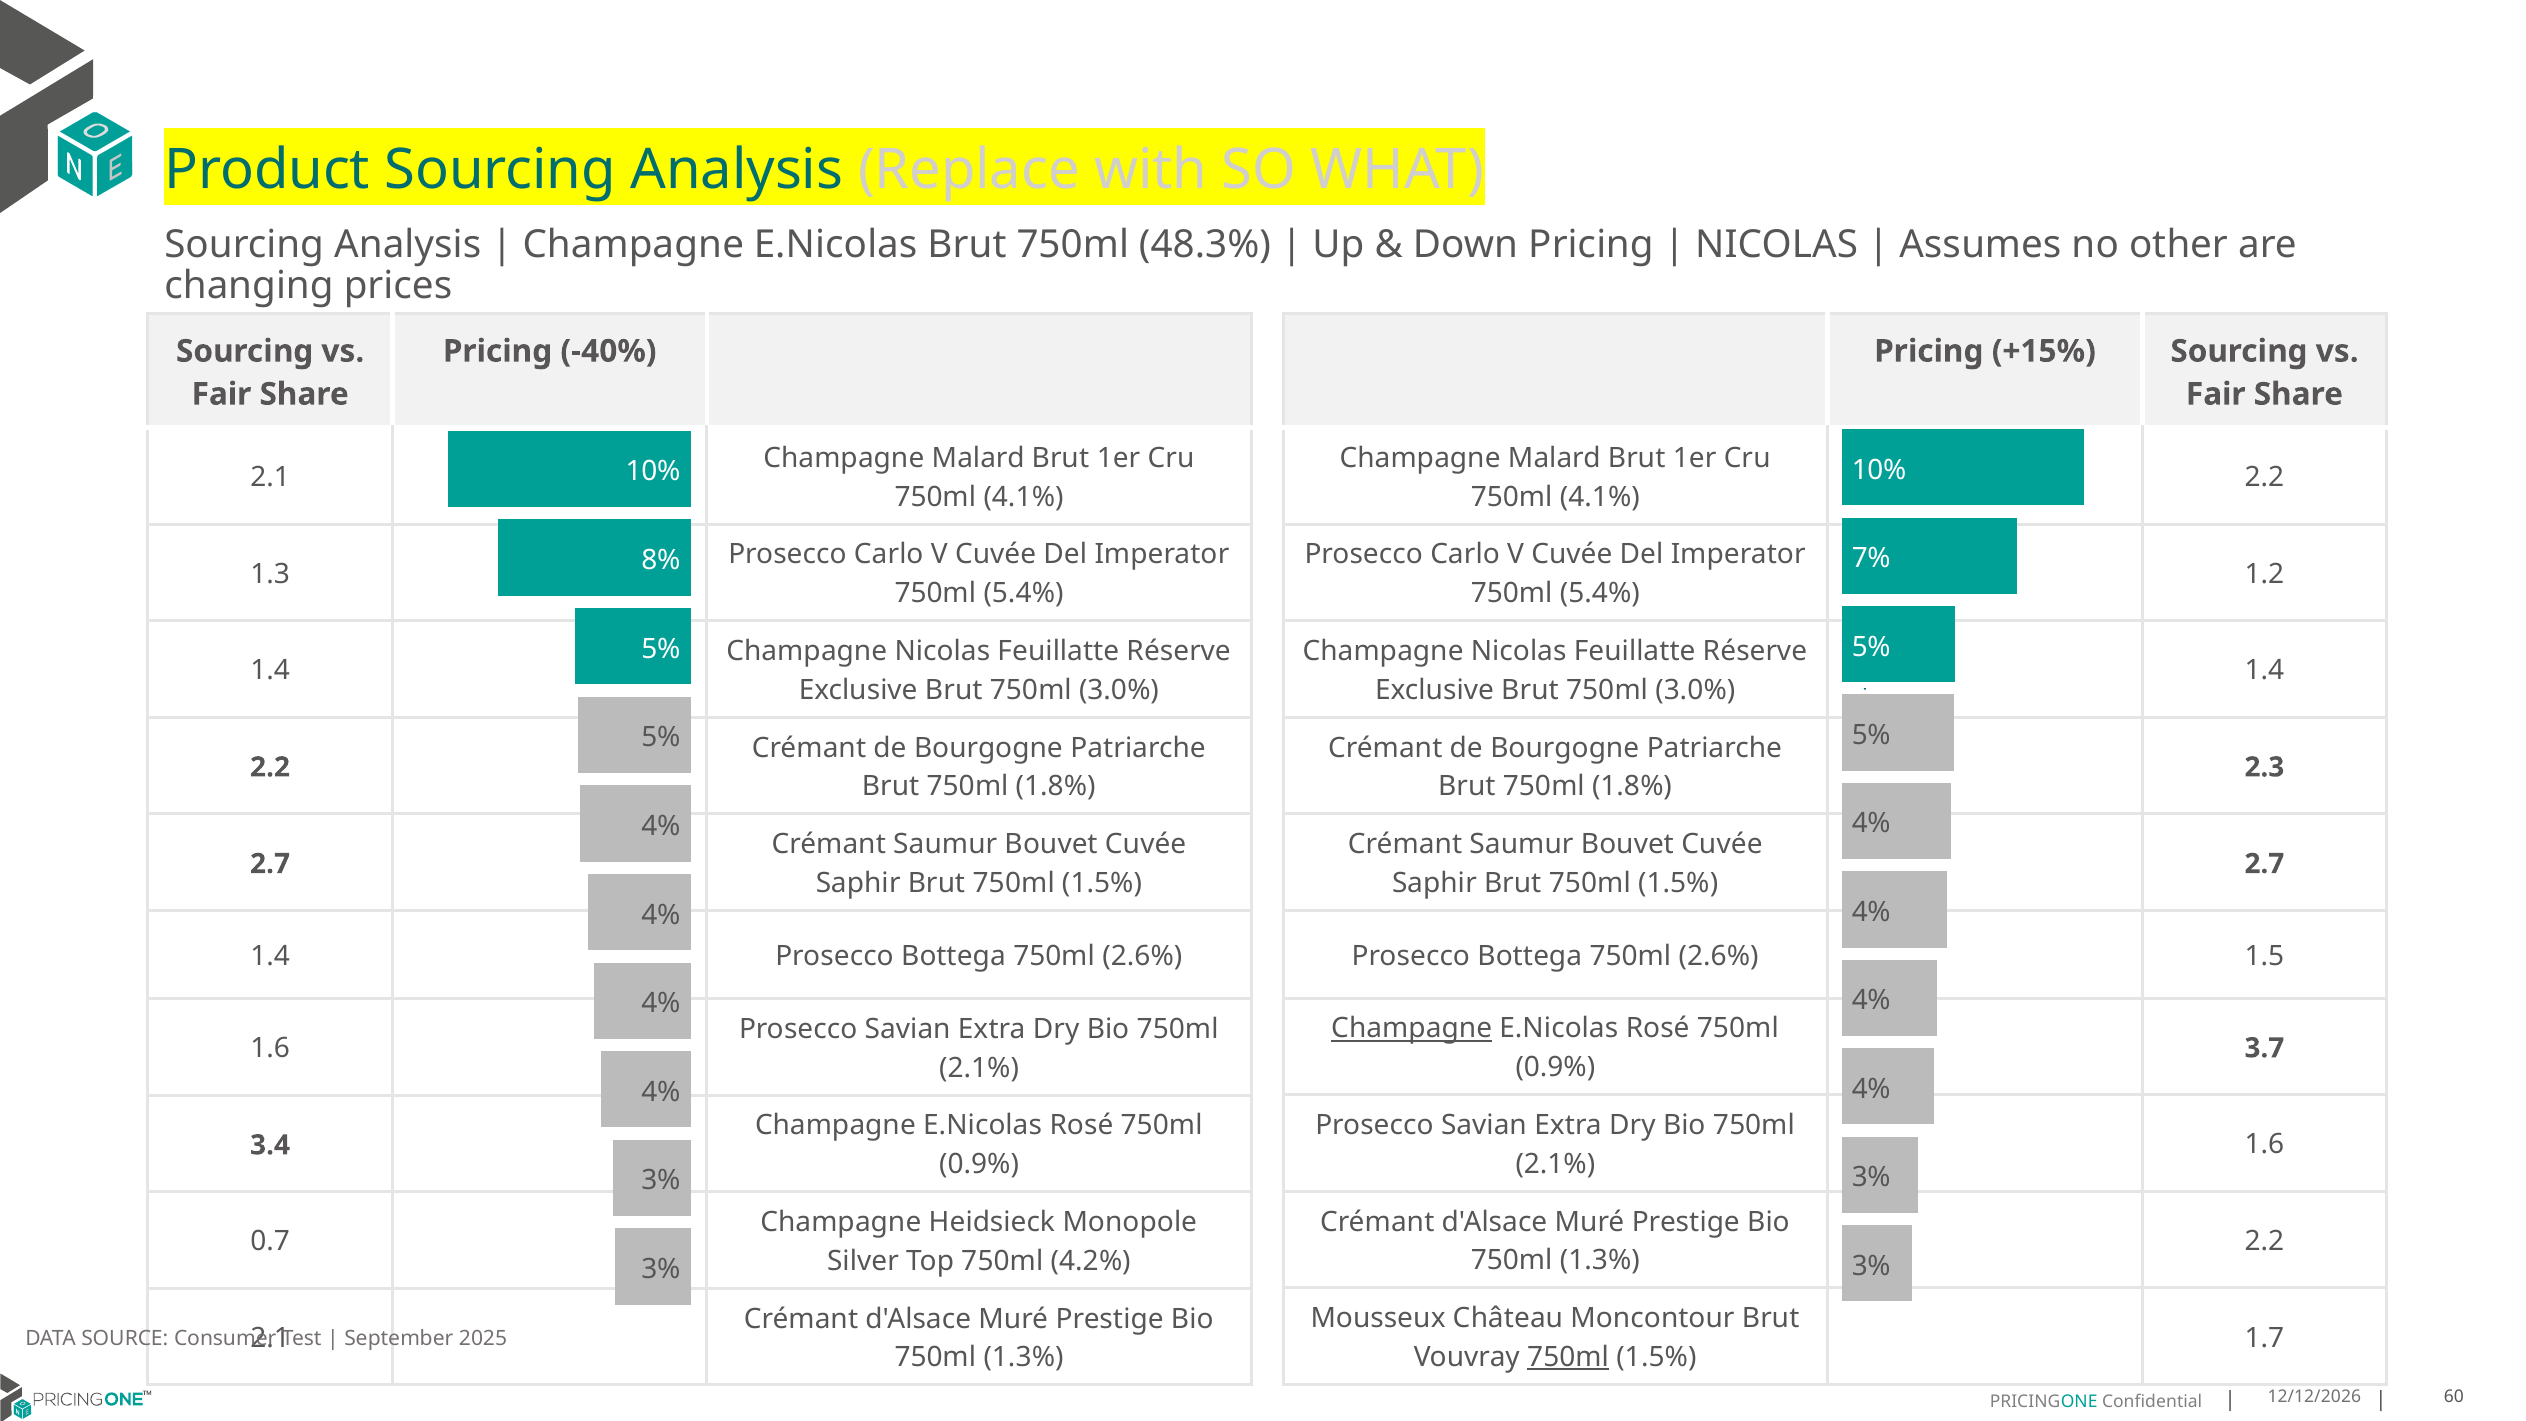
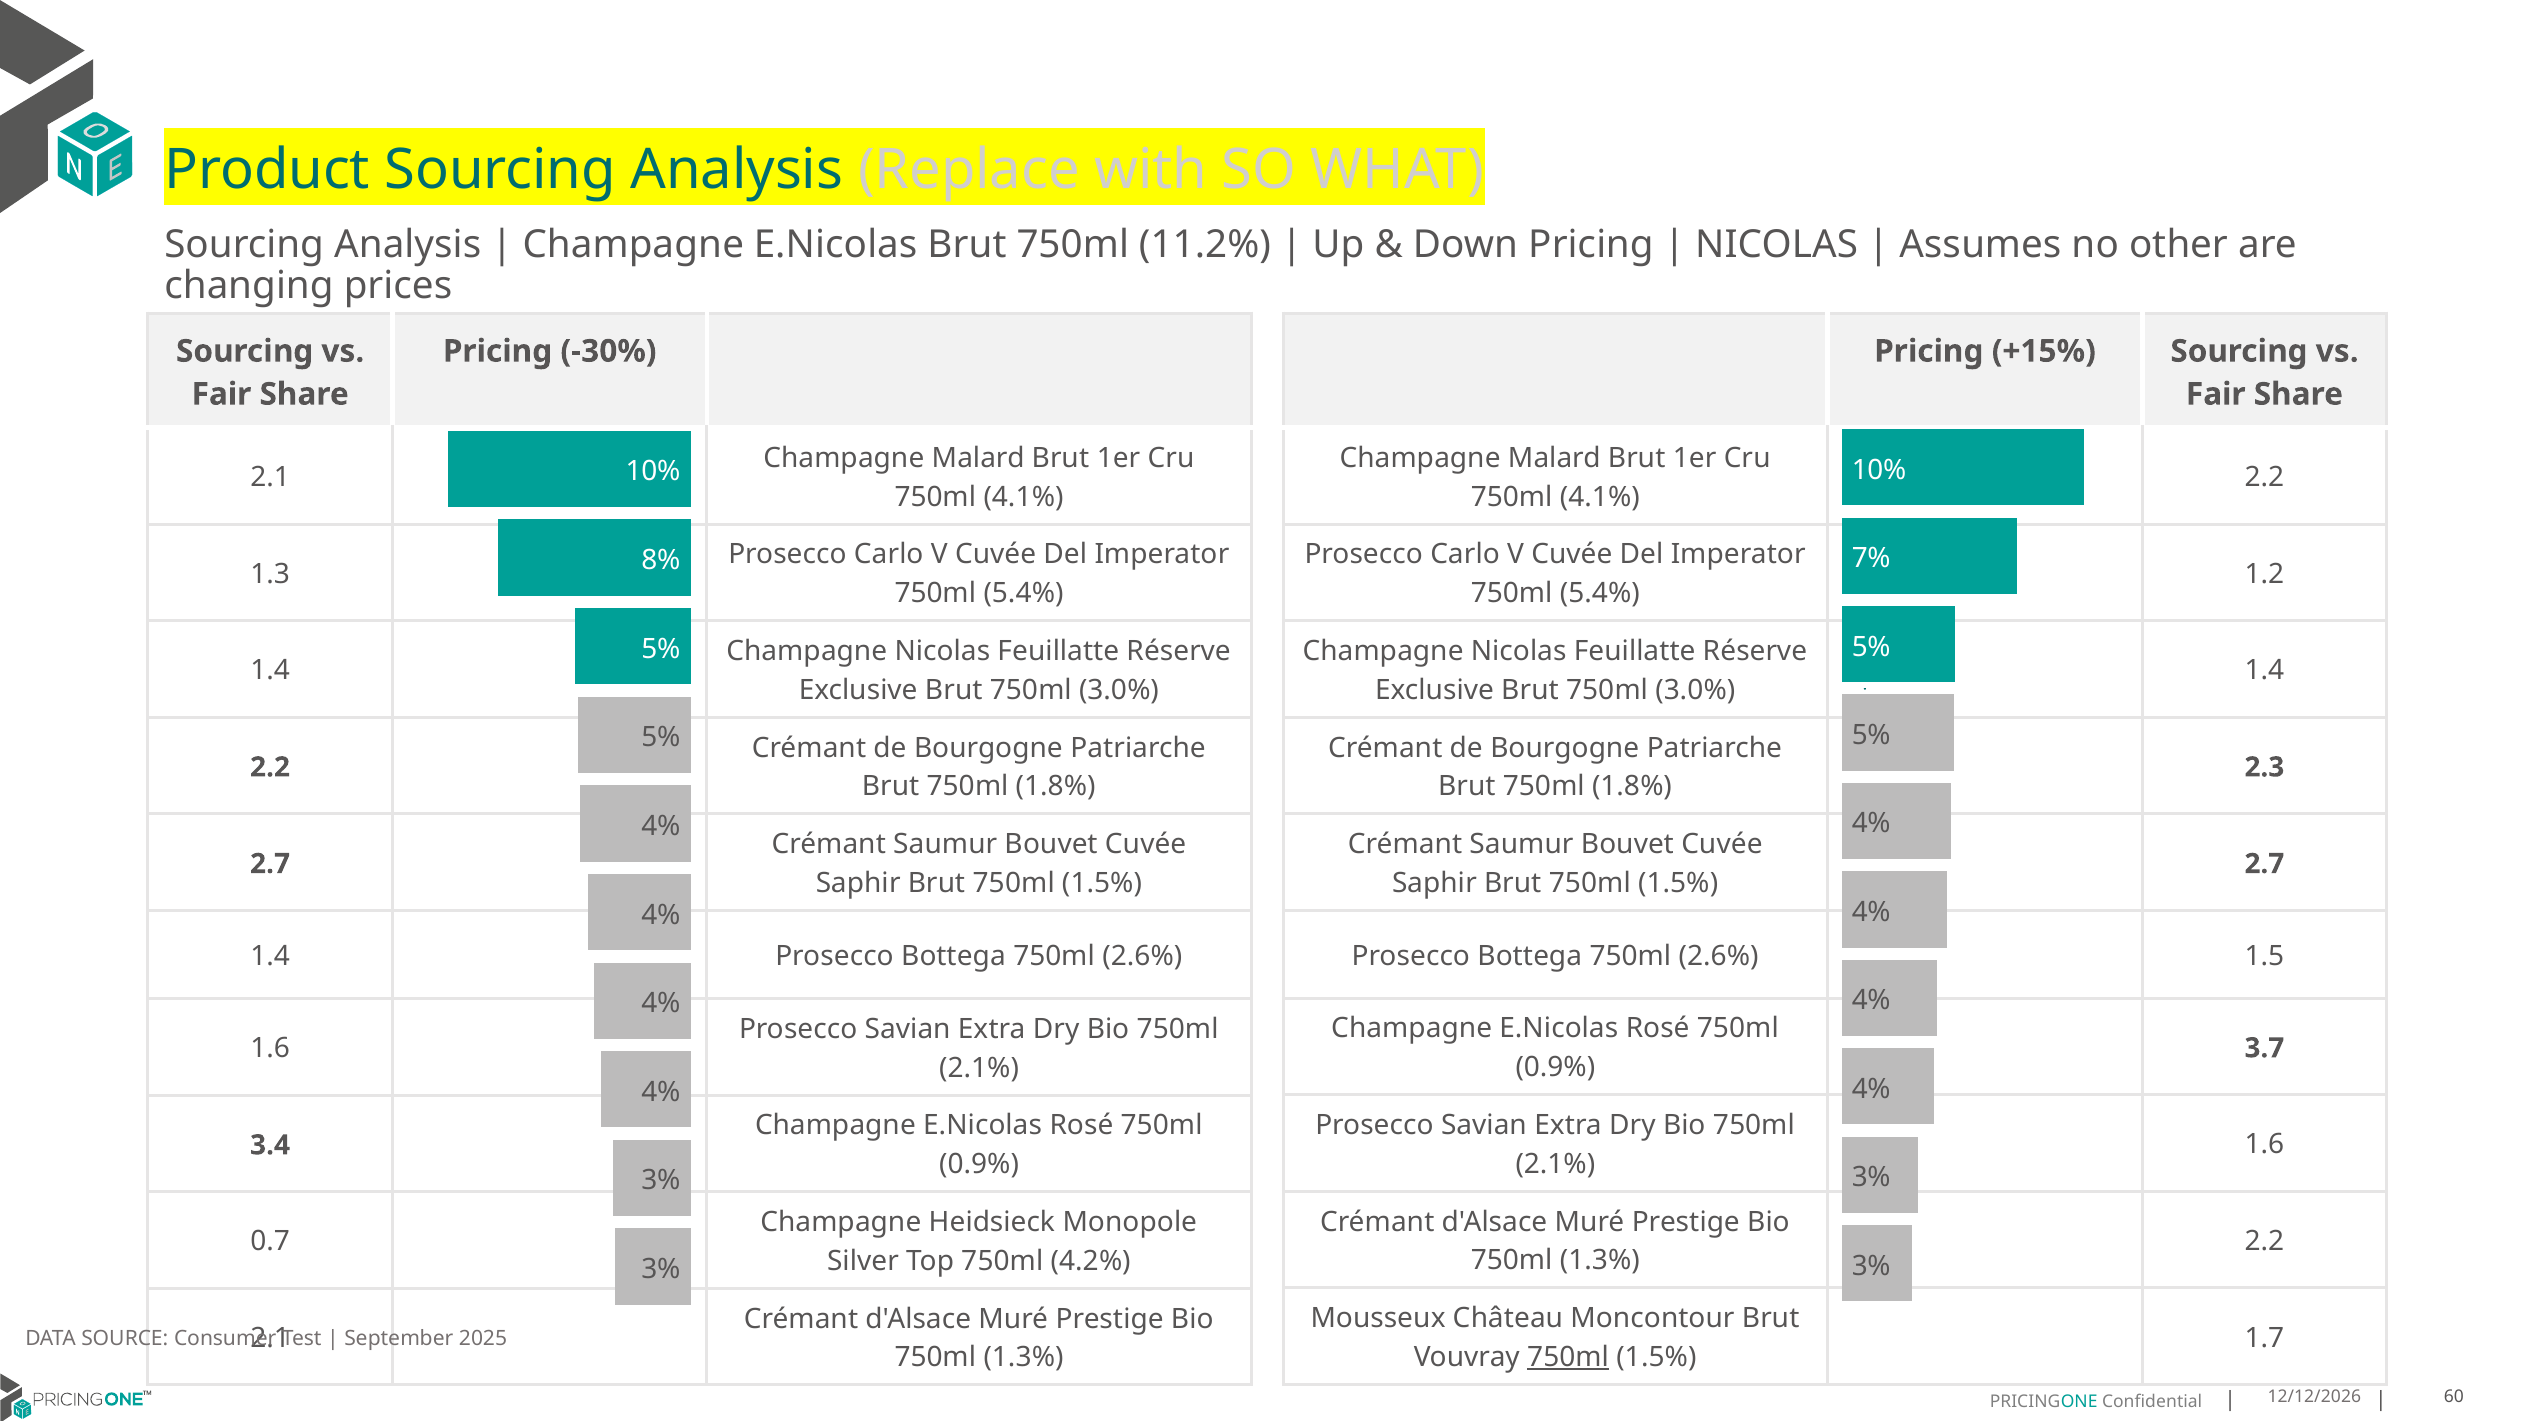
48.3%: 48.3% -> 11.2% (1205, 244)
-40%: -40% -> -30% (608, 351)
Champagne underline: present -> none (1412, 1029)
